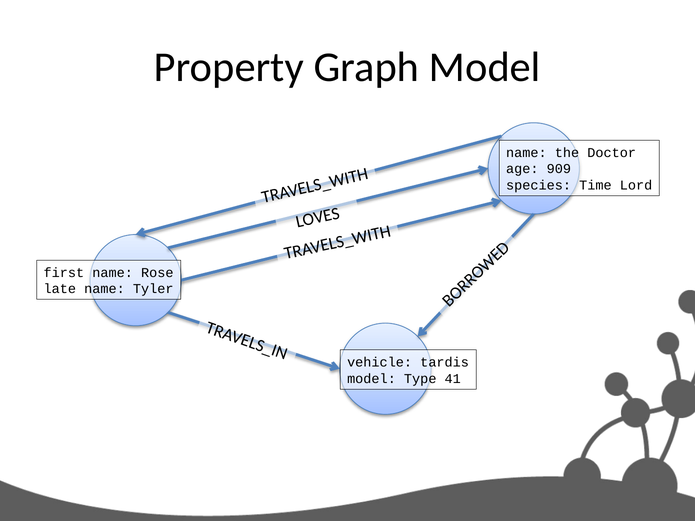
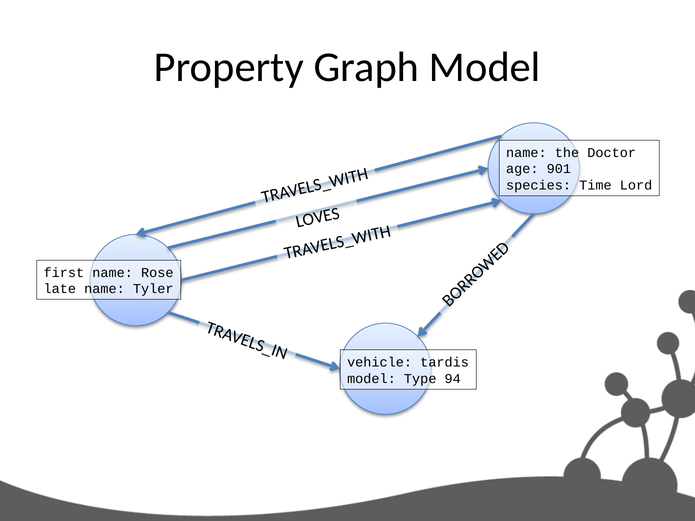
909: 909 -> 901 (559, 169)
41: 41 -> 94 (453, 379)
